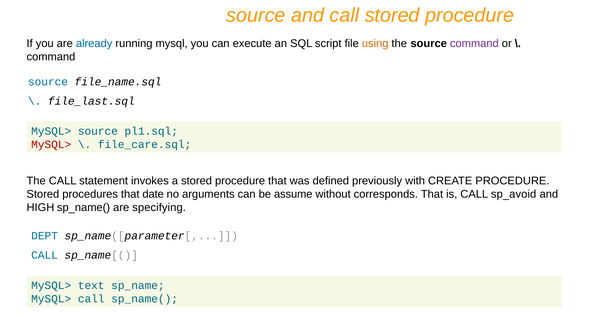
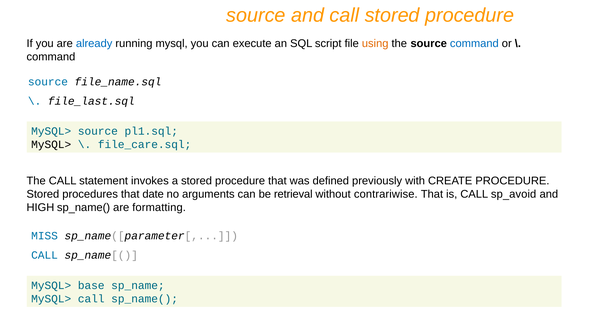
command colour: purple -> blue (474, 43)
MySQL> colour: red -> black (51, 144)
assume: assume -> retrieval (293, 194)
corresponds: corresponds -> contrariwise (386, 194)
specifying: specifying -> formatting (159, 207)
DEPT: DEPT -> MISS (45, 236)
text: text -> base (91, 285)
